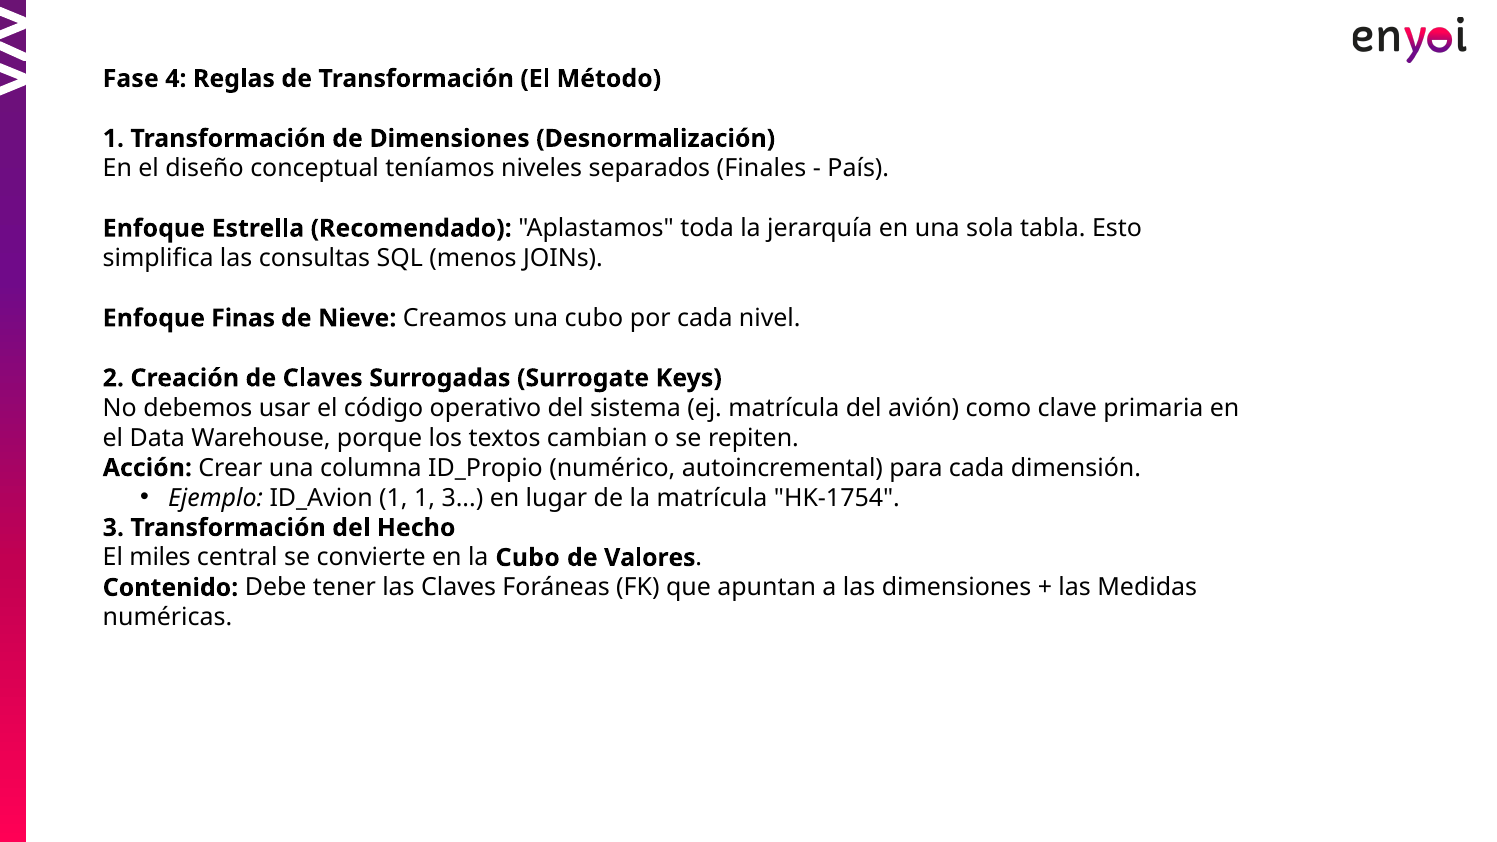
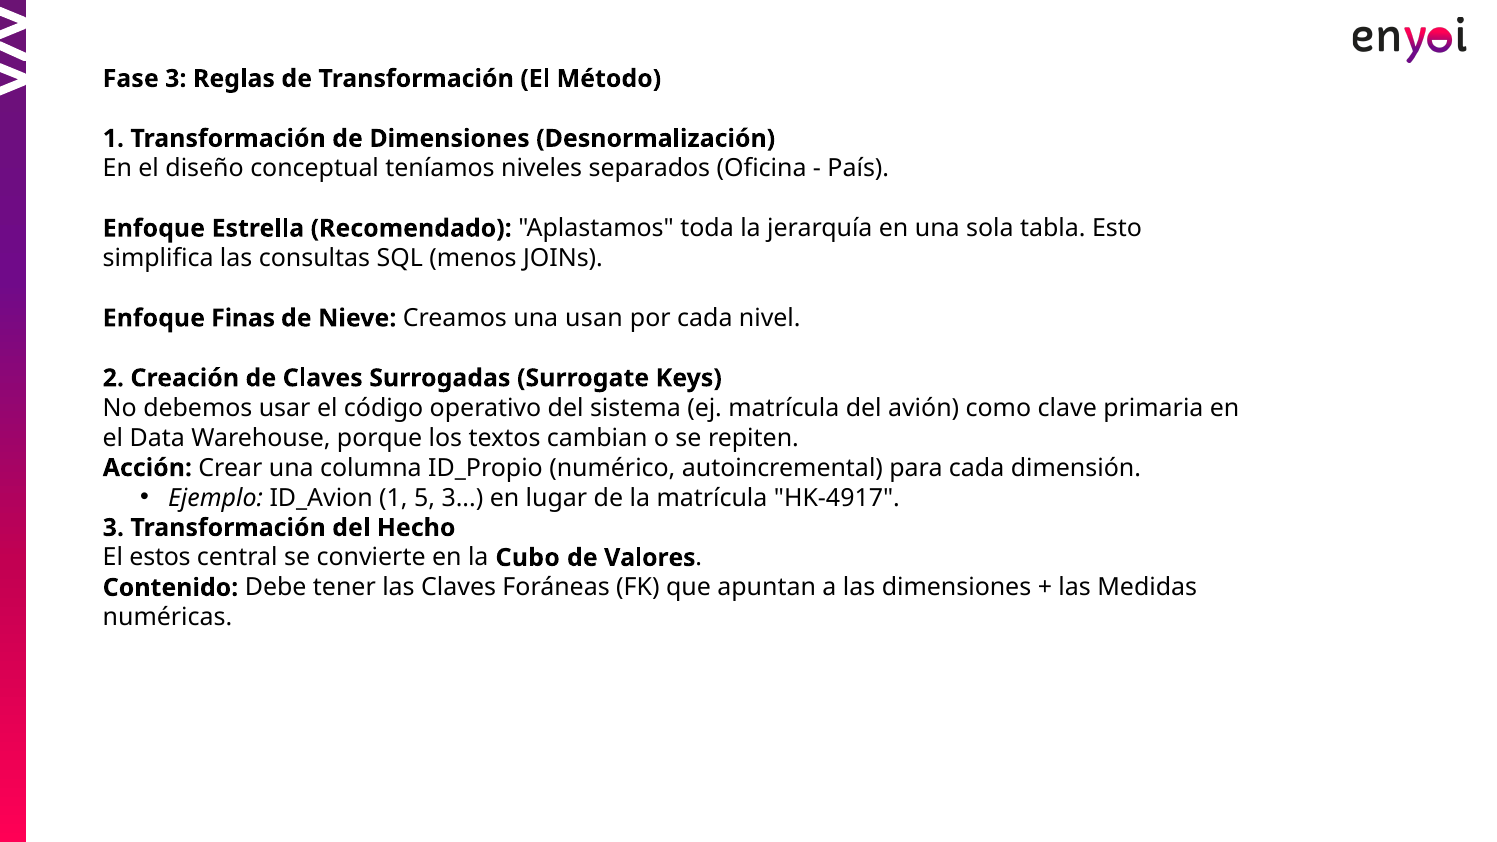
Fase 4: 4 -> 3 (176, 79)
Finales: Finales -> Oficina (762, 169)
una cubo: cubo -> usan (594, 318)
1 1: 1 -> 5 (425, 498)
HK-1754: HK-1754 -> HK-4917 (837, 498)
miles: miles -> estos (160, 558)
